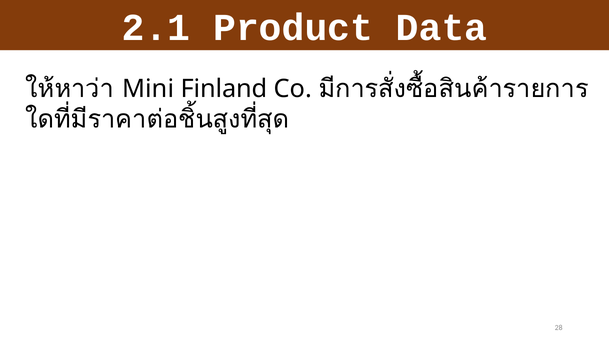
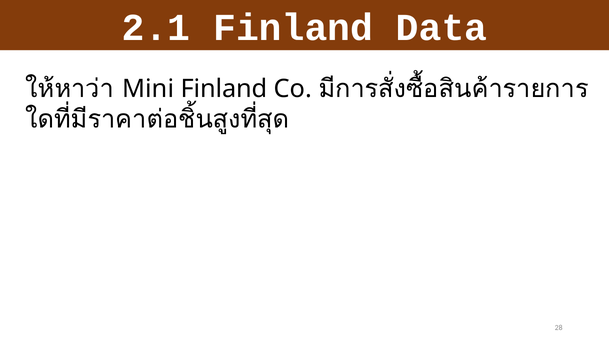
2.1 Product: Product -> Finland (293, 28)
